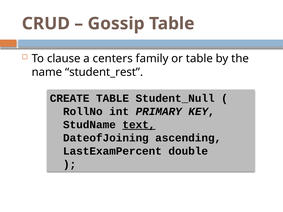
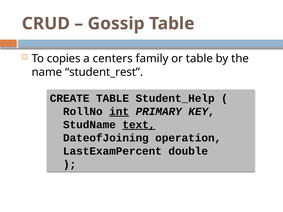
clause: clause -> copies (64, 59)
Student_Null: Student_Null -> Student_Help (175, 98)
int underline: none -> present (119, 112)
ascending: ascending -> operation (188, 138)
